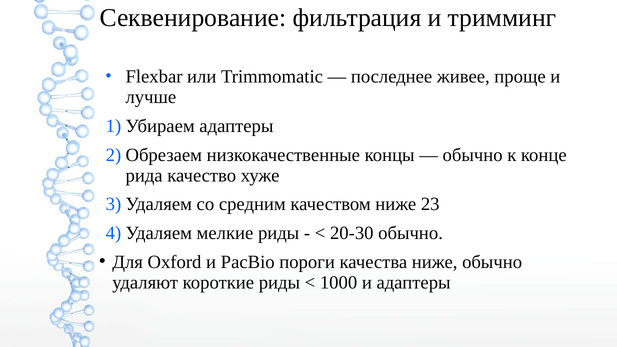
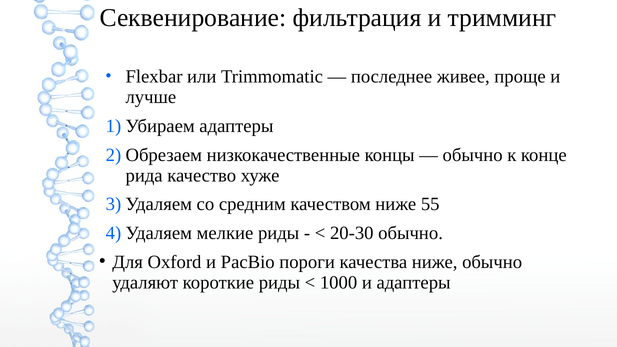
23: 23 -> 55 (430, 204)
